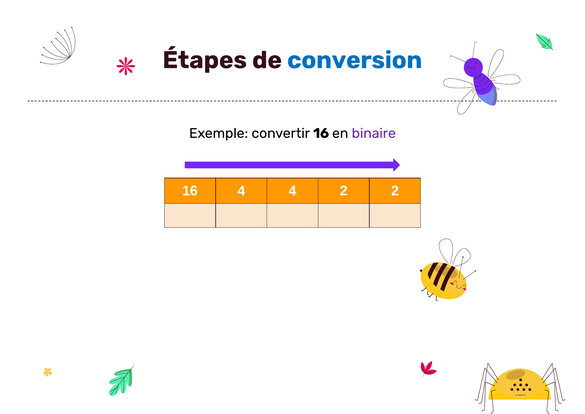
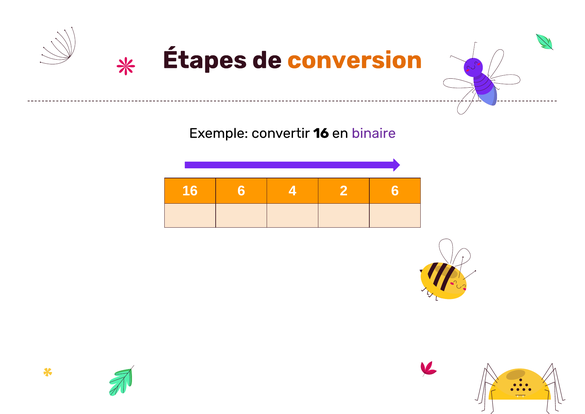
conversion colour: blue -> orange (355, 60)
16 4: 4 -> 6 (241, 191)
2 2: 2 -> 6 (395, 191)
